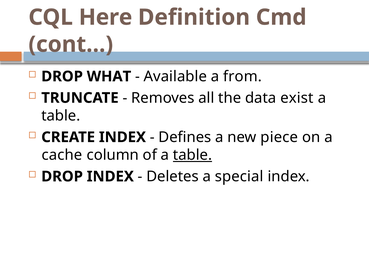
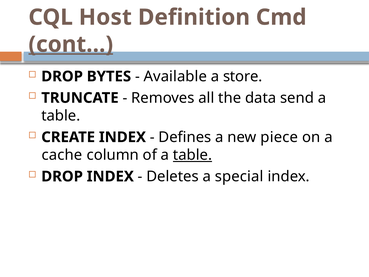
Here: Here -> Host (105, 17)
cont… underline: none -> present (71, 44)
WHAT: WHAT -> BYTES (109, 76)
from: from -> store (243, 76)
exist: exist -> send (297, 98)
